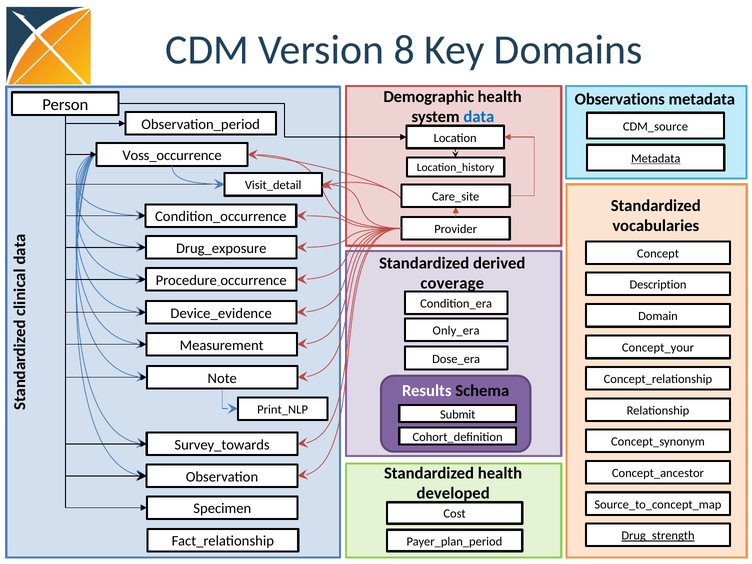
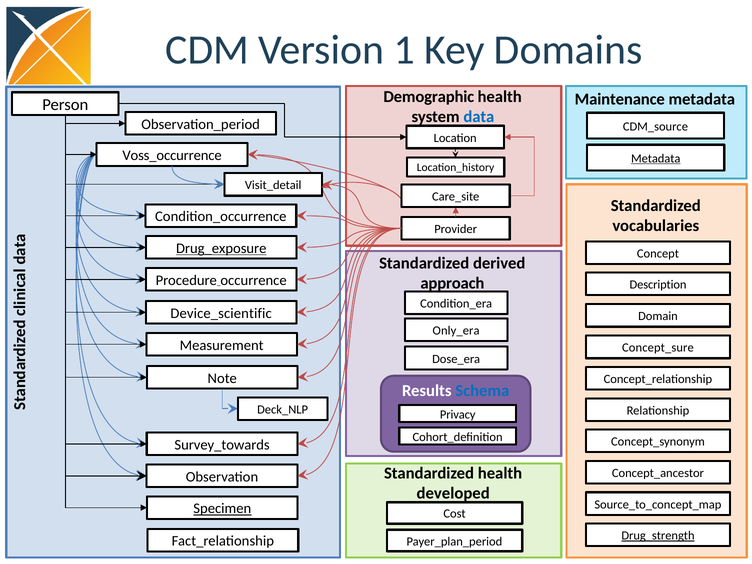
8: 8 -> 1 (404, 50)
Observations: Observations -> Maintenance (620, 99)
Drug_exposure underline: none -> present (221, 248)
coverage: coverage -> approach (452, 283)
Device_evidence: Device_evidence -> Device_scientific (221, 313)
Concept_your: Concept_your -> Concept_sure (658, 348)
Schema colour: black -> blue (482, 391)
Print_NLP: Print_NLP -> Deck_NLP (283, 409)
Submit: Submit -> Privacy (458, 414)
Specimen underline: none -> present (222, 509)
